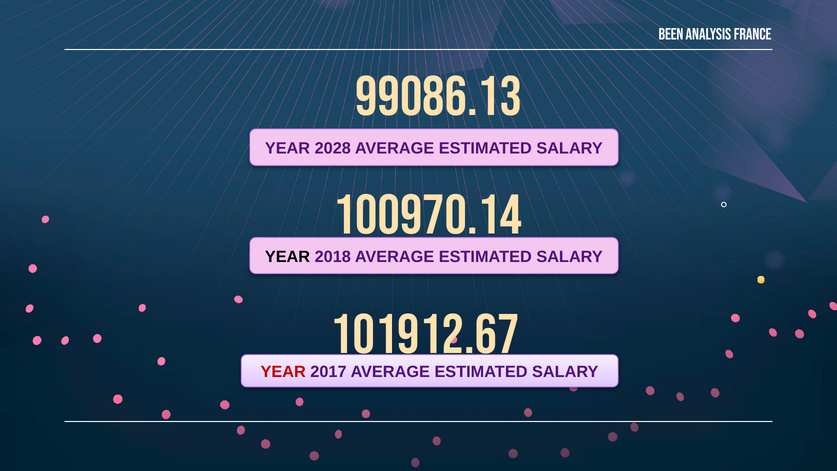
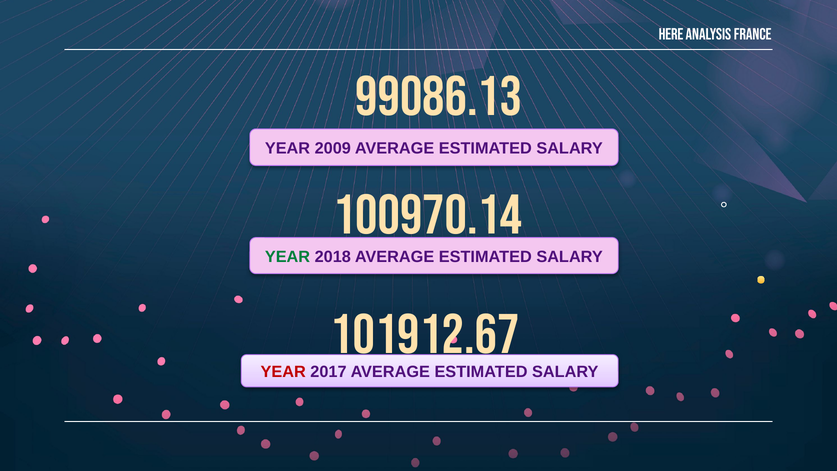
Been: Been -> Here (671, 34)
2028: 2028 -> 2009 (333, 148)
YEAR colour: black -> green (288, 257)
